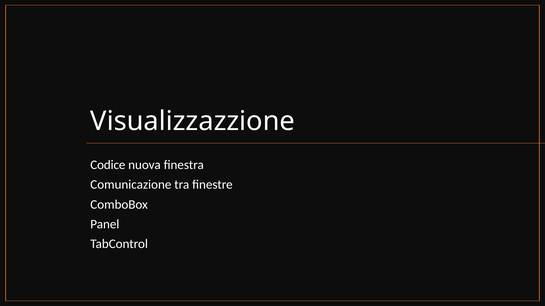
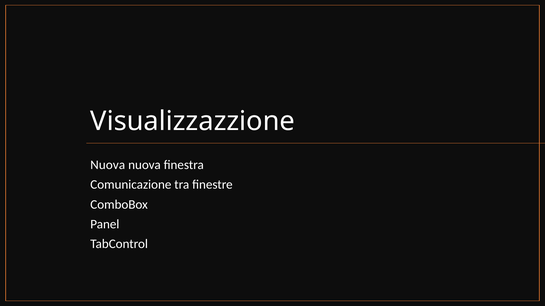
Codice: Codice -> Nuova (108, 165)
